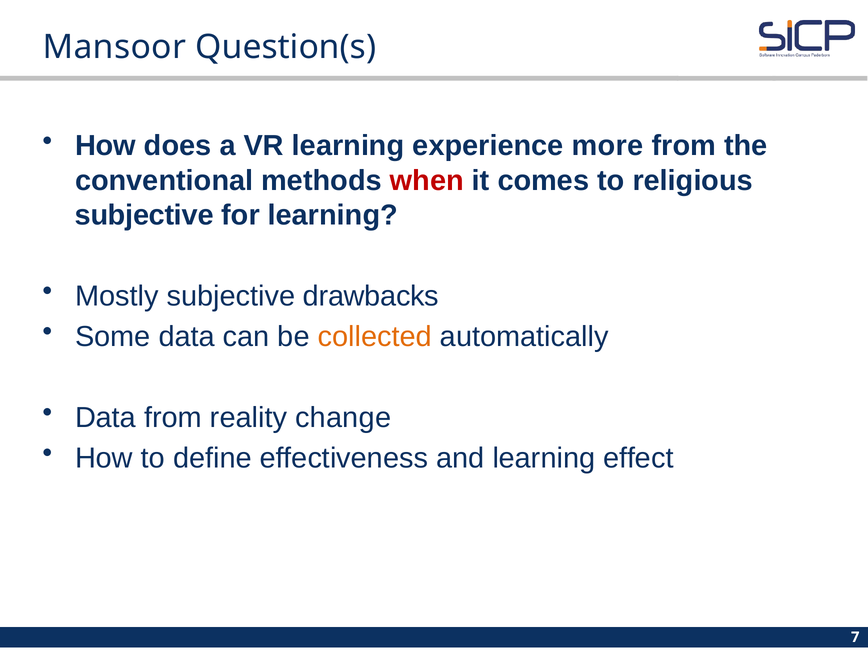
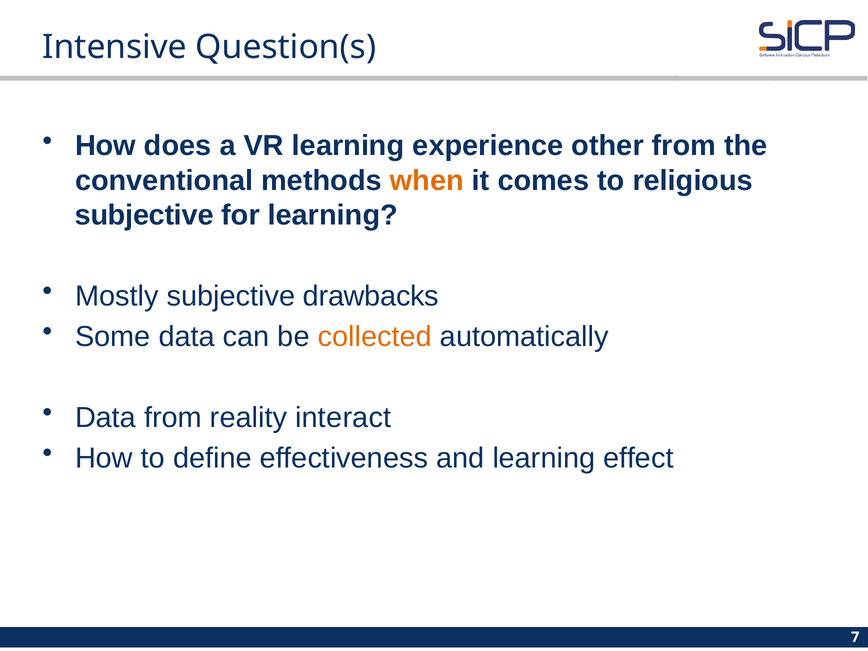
Mansoor: Mansoor -> Intensive (115, 47)
more: more -> other (608, 146)
when colour: red -> orange (427, 180)
change: change -> interact (343, 418)
